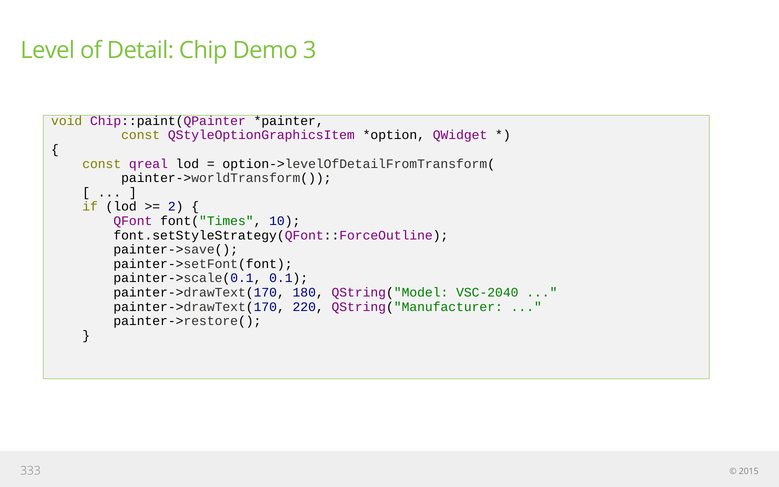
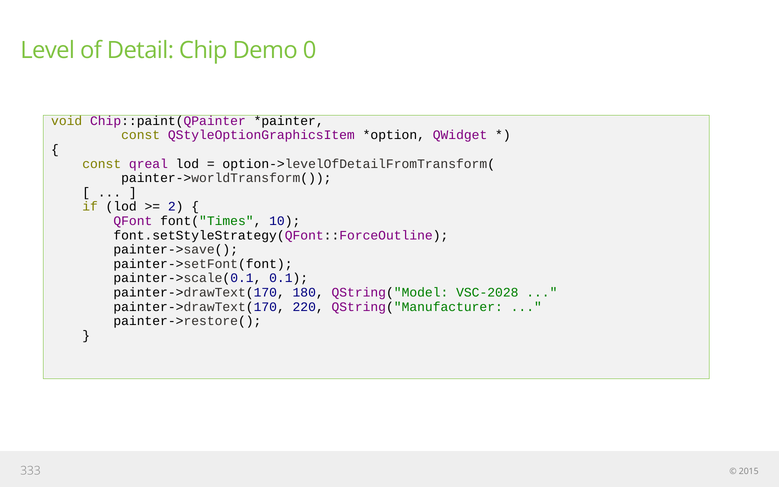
3: 3 -> 0 (310, 51)
VSC-2040: VSC-2040 -> VSC-2028 (487, 292)
